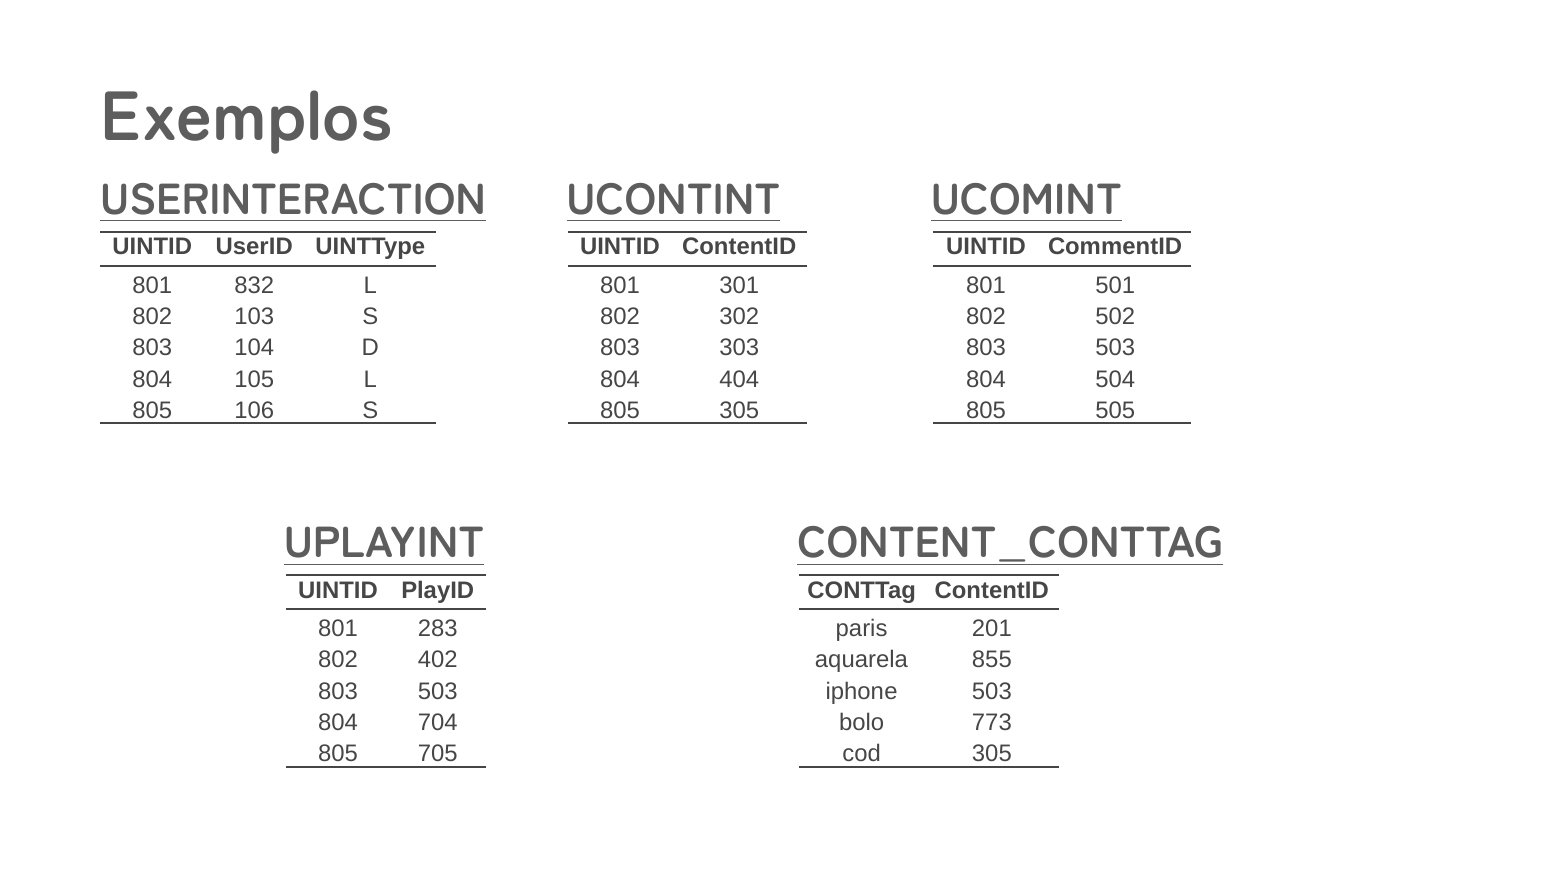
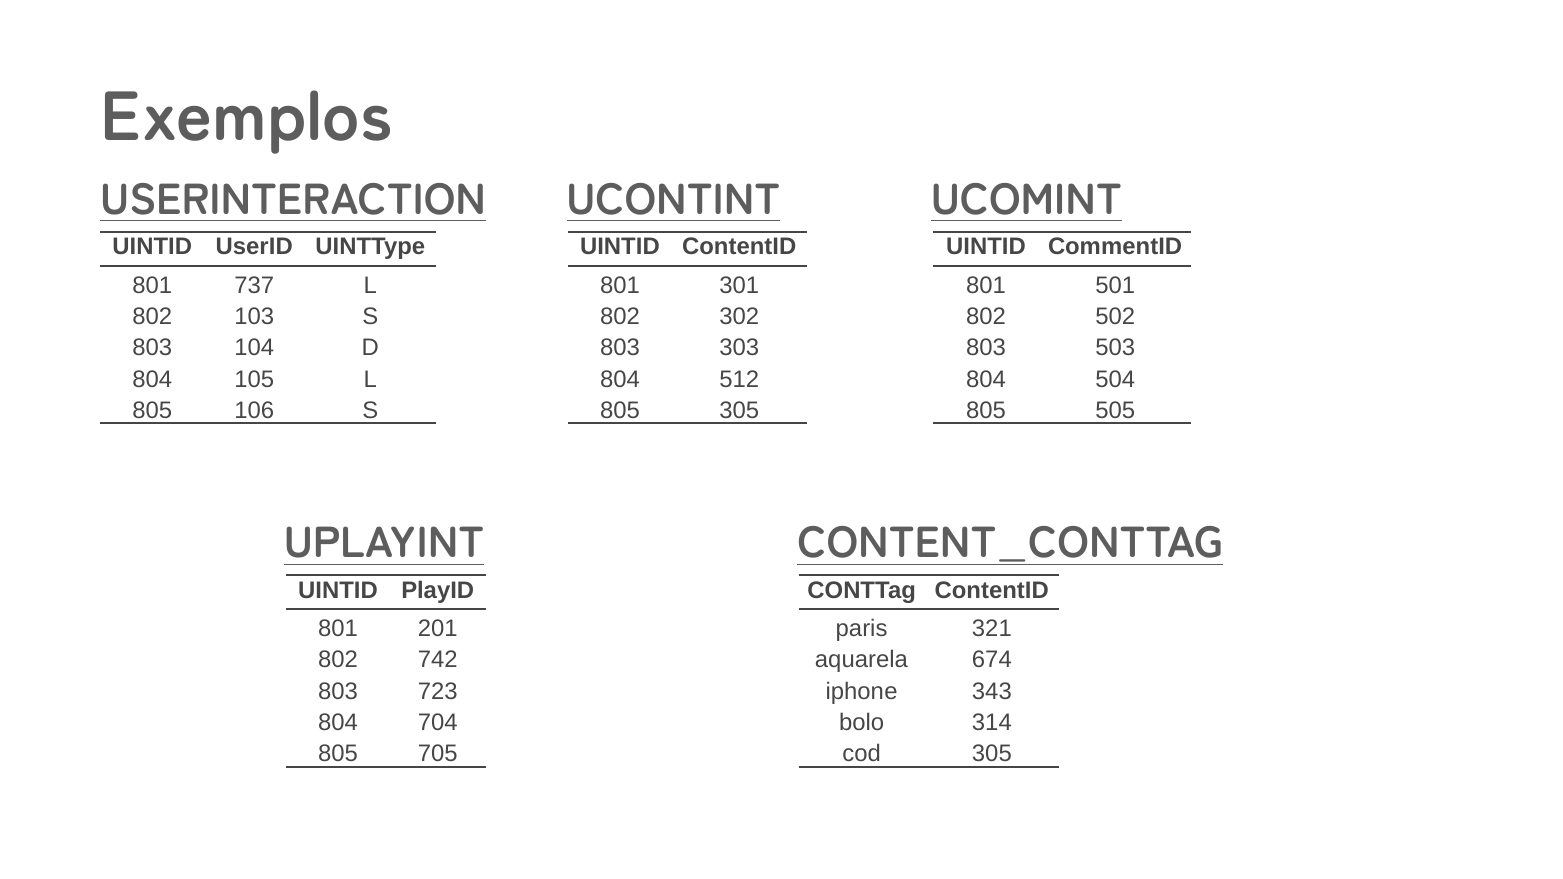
832: 832 -> 737 (254, 285)
404: 404 -> 512 (739, 379)
283: 283 -> 201 (438, 629)
201: 201 -> 321 (992, 629)
402: 402 -> 742 (438, 660)
855: 855 -> 674 (992, 660)
503: 503 -> 723 (438, 691)
iphone 503: 503 -> 343 (992, 691)
773: 773 -> 314 (992, 723)
